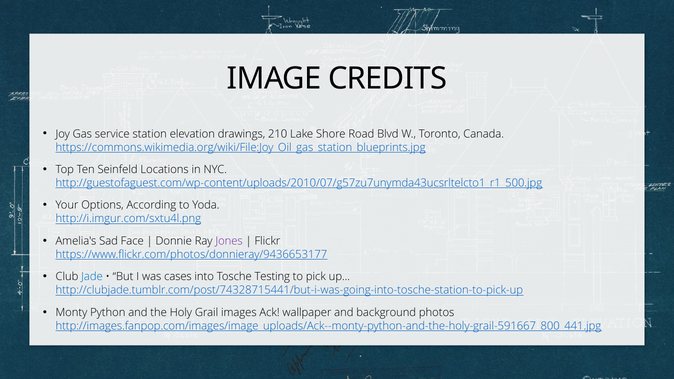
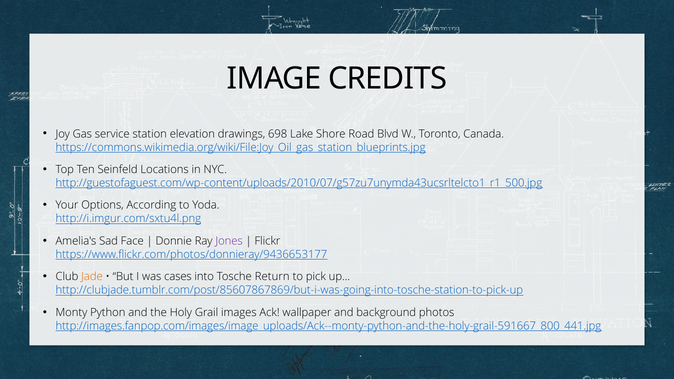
210: 210 -> 698 (278, 134)
Jade colour: blue -> orange (92, 277)
Testing: Testing -> Return (272, 277)
http://clubjade.tumblr.com/post/74328715441/but-i-was-going-into-tosche-station-to-pick-up: http://clubjade.tumblr.com/post/74328715441/but-i-was-going-into-tosche-station-to-pick-up -> http://clubjade.tumblr.com/post/85607867869/but-i-was-going-into-tosche-station-to-pick-up (289, 290)
